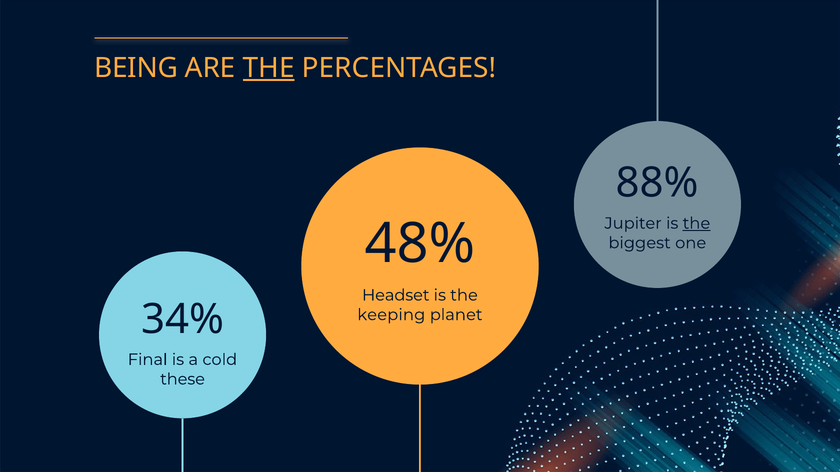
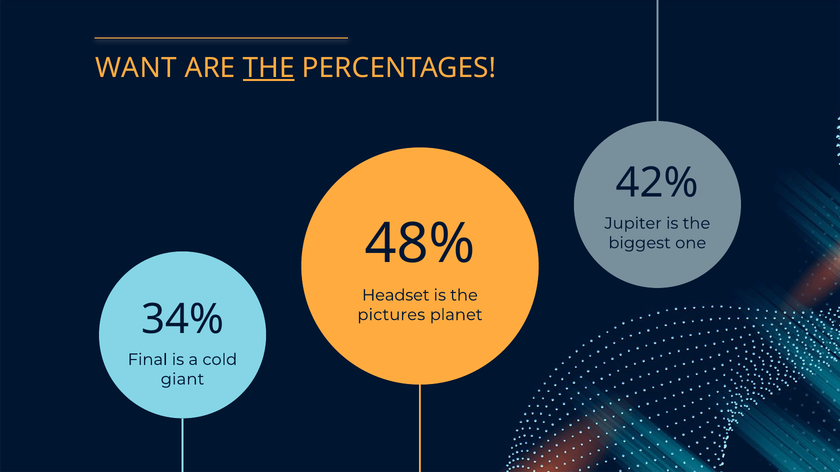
BEING: BEING -> WANT (136, 68)
88%: 88% -> 42% (657, 183)
the underline: present -> none (696, 224)
keeping: keeping -> pictures (391, 315)
these: these -> giant (182, 380)
